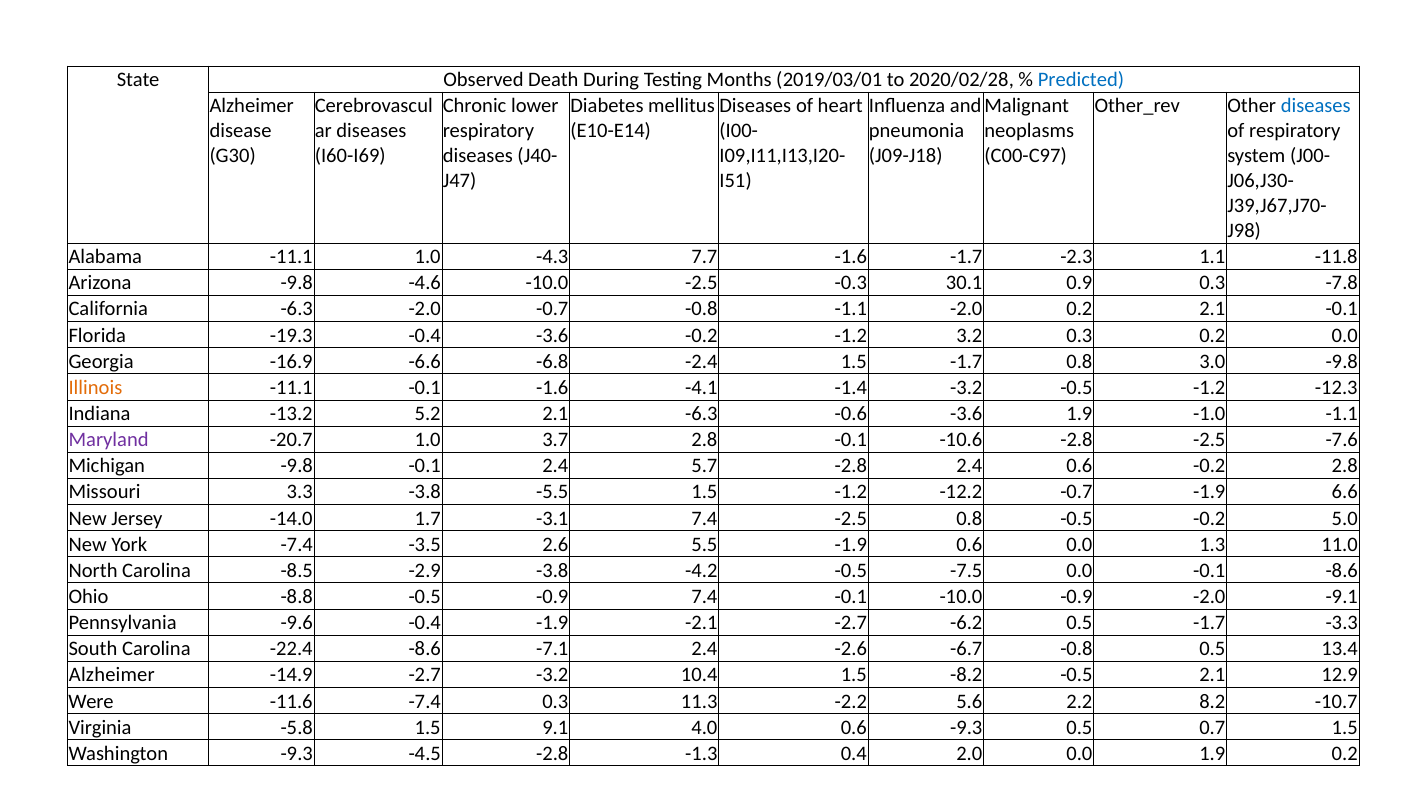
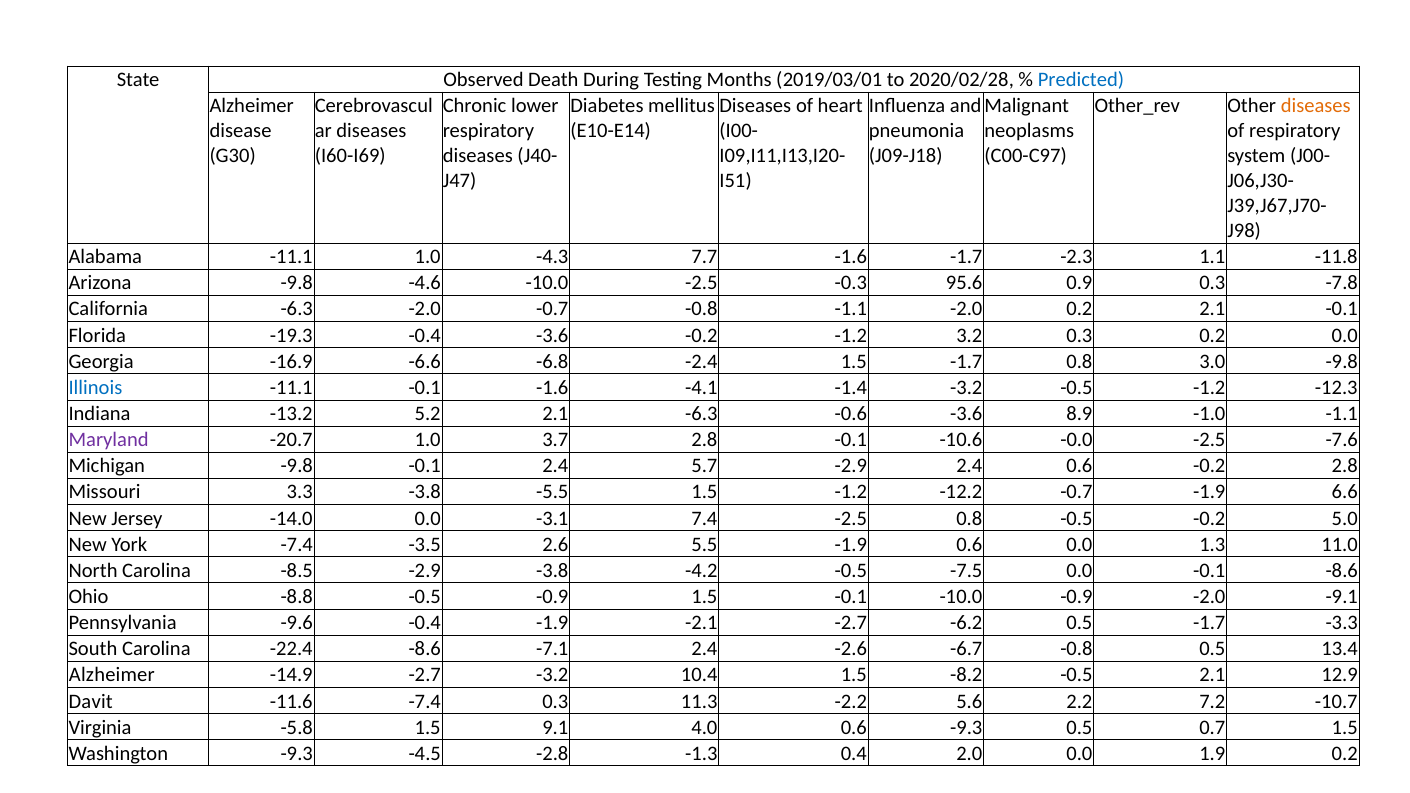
diseases colour: blue -> orange (1316, 106)
30.1: 30.1 -> 95.6 (964, 283)
Illinois colour: orange -> blue (95, 388)
-3.6 1.9: 1.9 -> 8.9 (1079, 414)
-10.6 -2.8: -2.8 -> -0.0 (1076, 440)
5.7 -2.8: -2.8 -> -2.9 (851, 466)
-14.0 1.7: 1.7 -> 0.0 (428, 518)
-0.9 7.4: 7.4 -> 1.5 (704, 597)
Were: Were -> Davit (91, 701)
8.2: 8.2 -> 7.2 (1212, 701)
